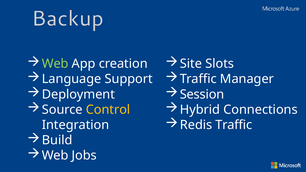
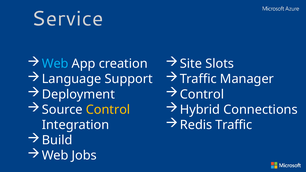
Backup: Backup -> Service (68, 19)
Web colour: light green -> light blue (55, 64)
Session: Session -> Control (202, 94)
